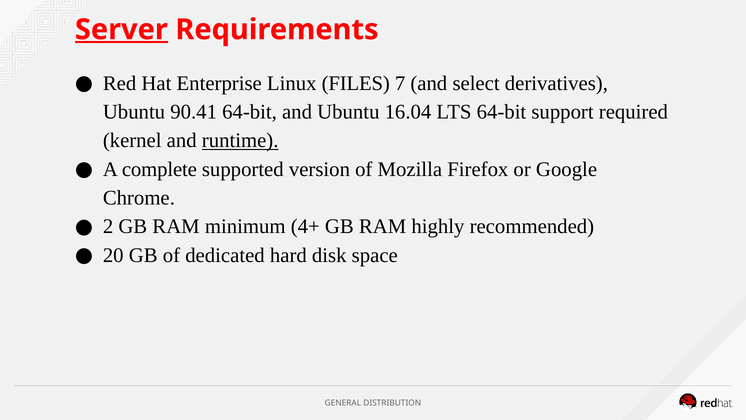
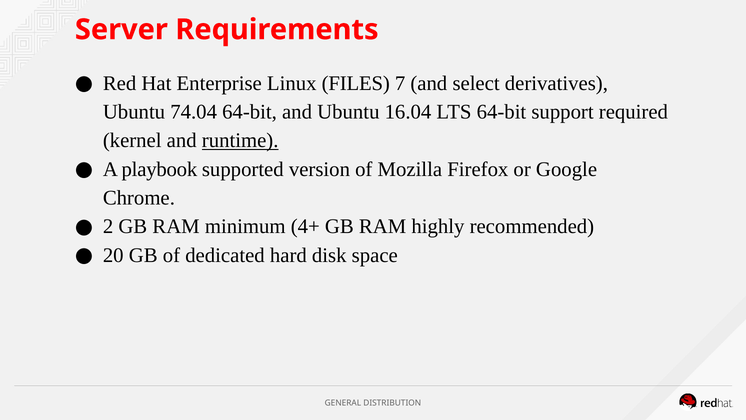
Server underline: present -> none (121, 30)
90.41: 90.41 -> 74.04 (194, 112)
complete: complete -> playbook (159, 169)
